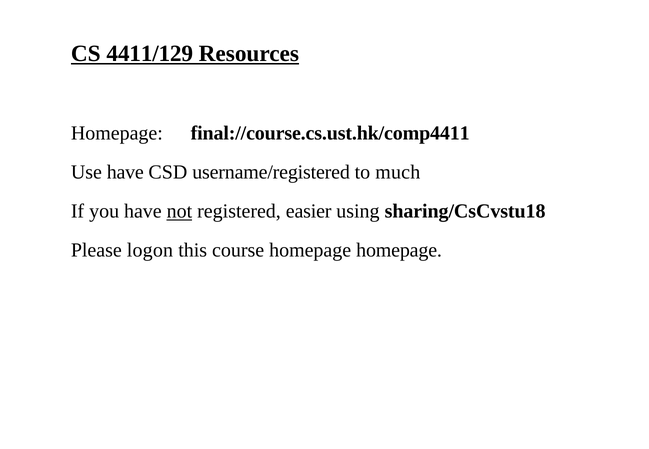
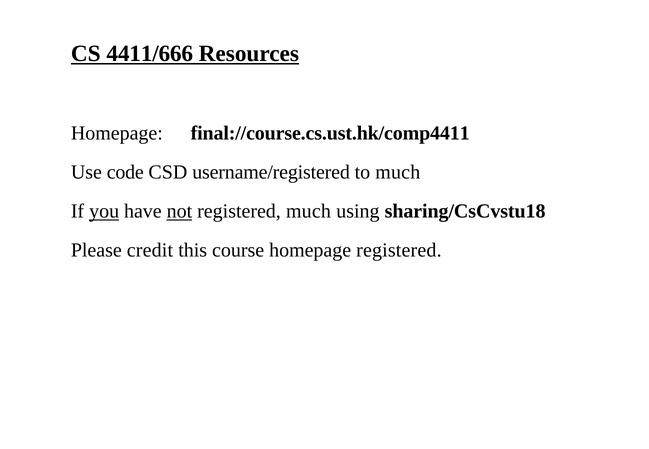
4411/129: 4411/129 -> 4411/666 (150, 53)
Use have: have -> code (125, 172)
you underline: none -> present (104, 212)
registered easier: easier -> much (308, 212)
logon: logon -> credit (150, 251)
homepage homepage: homepage -> registered (399, 251)
